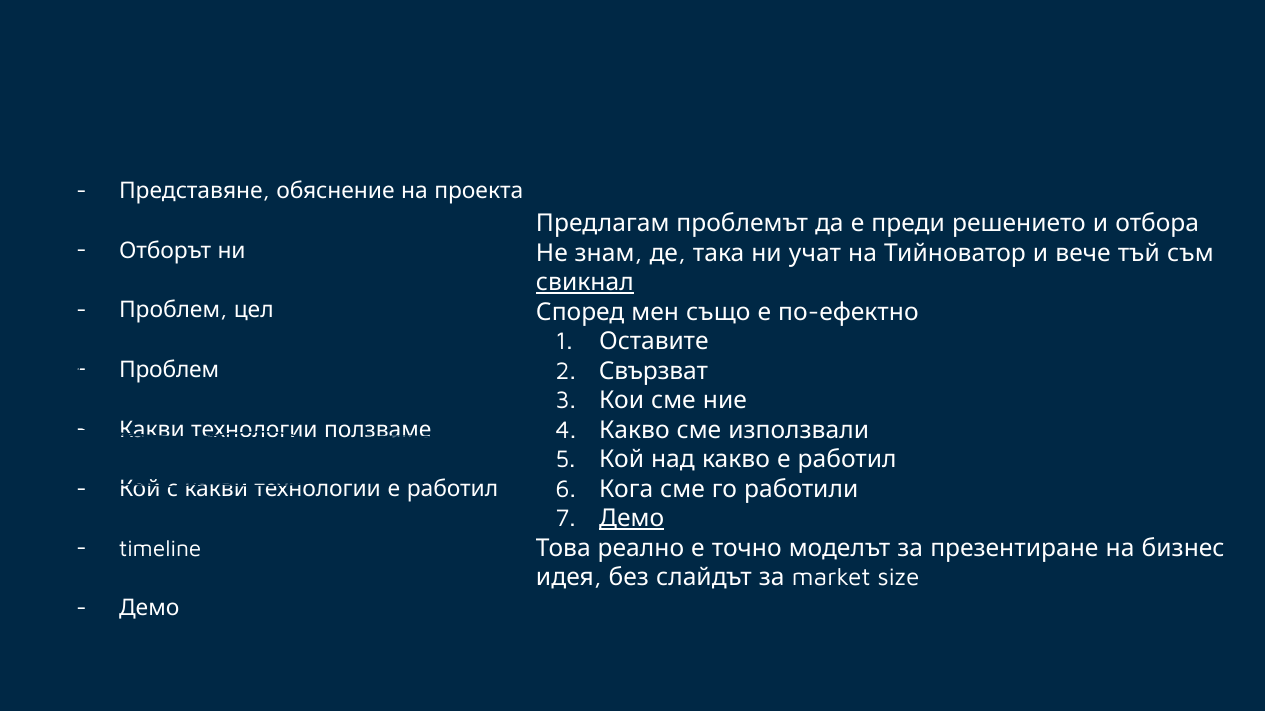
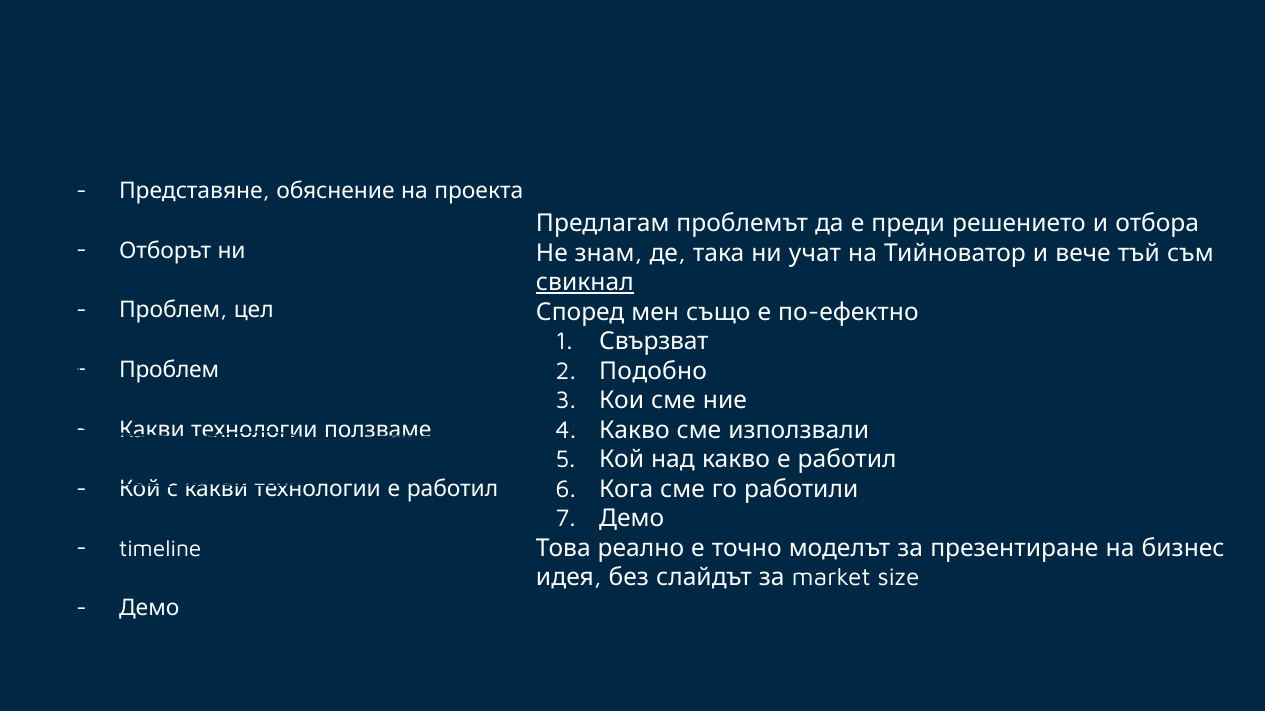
Оставите: Оставите -> Свързват (654, 342)
Свързват: Свързват -> Подобно (653, 371)
Демо underline: present -> none (632, 519)
